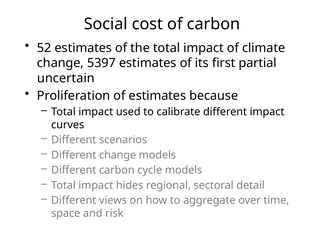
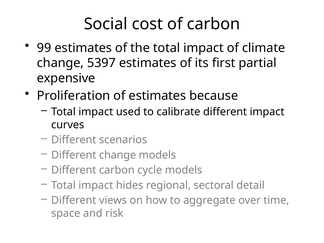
52: 52 -> 99 (44, 48)
uncertain: uncertain -> expensive (66, 78)
